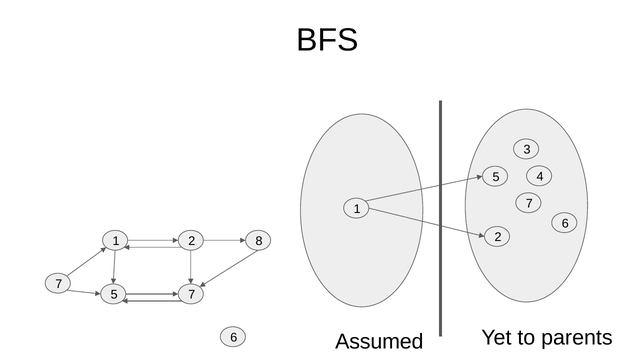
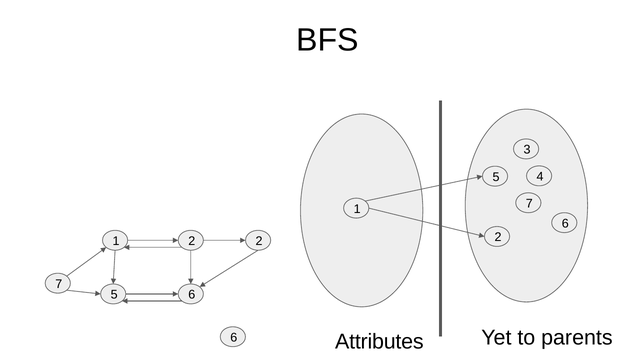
2 8: 8 -> 2 (259, 241)
5 7: 7 -> 6 (192, 295)
Assumed: Assumed -> Attributes (379, 341)
